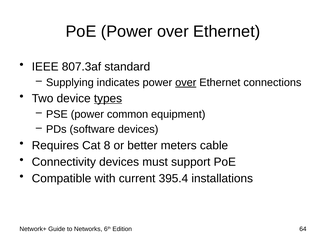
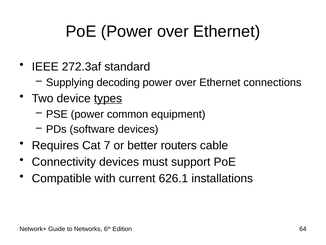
807.3af: 807.3af -> 272.3af (81, 67)
indicates: indicates -> decoding (118, 82)
over underline: present -> none (186, 82)
8: 8 -> 7 (107, 145)
meters: meters -> routers (179, 145)
395.4: 395.4 -> 626.1 (173, 178)
